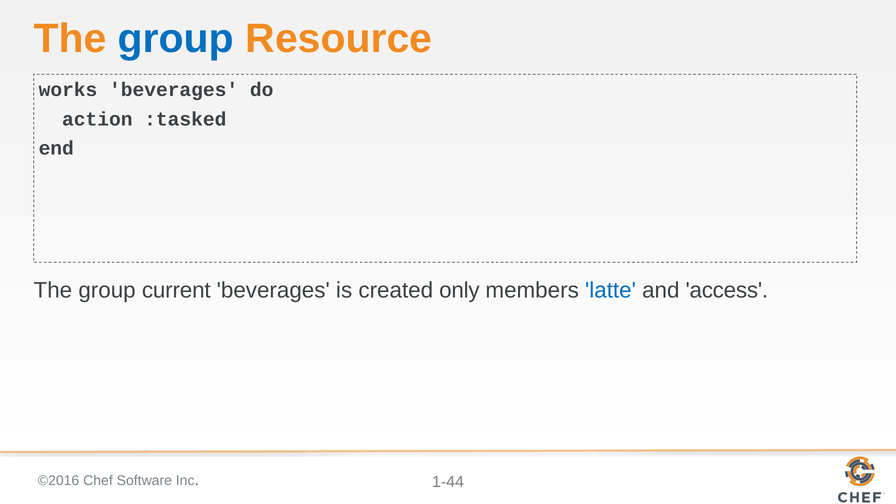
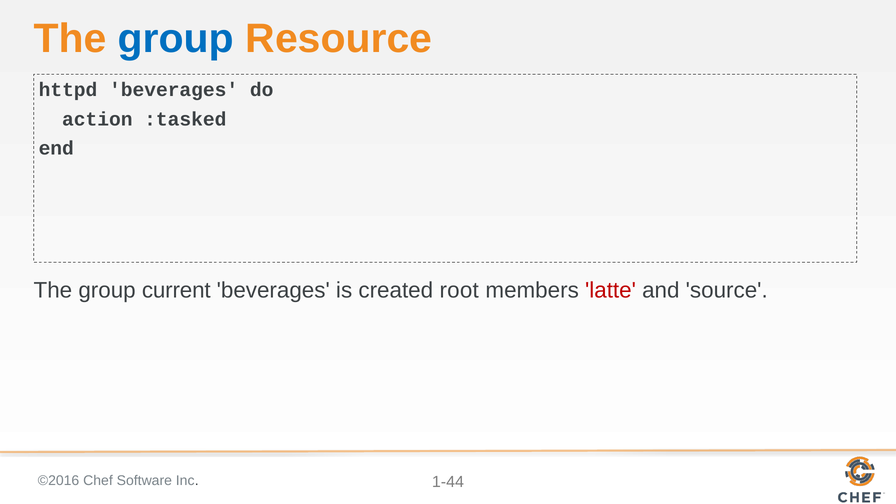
works: works -> httpd (68, 90)
only: only -> root (459, 291)
latte colour: blue -> red (610, 291)
access: access -> source (727, 291)
